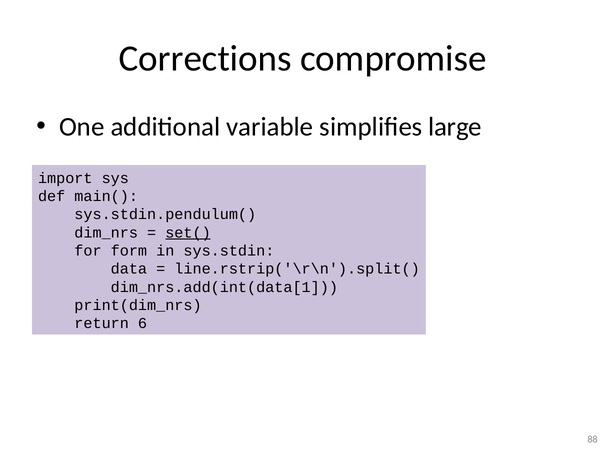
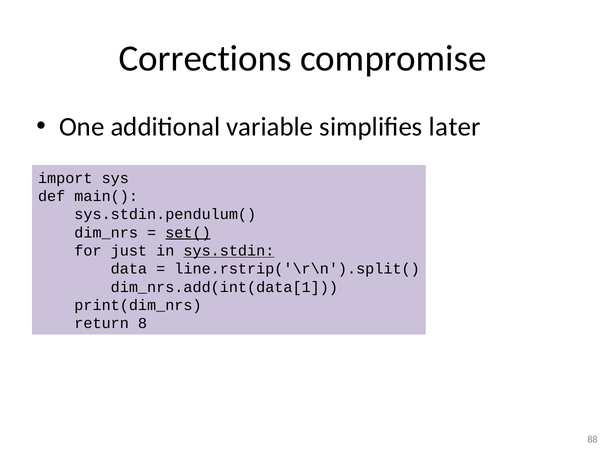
large: large -> later (455, 127)
form: form -> just (129, 251)
sys.stdin underline: none -> present (229, 251)
6: 6 -> 8 (143, 324)
